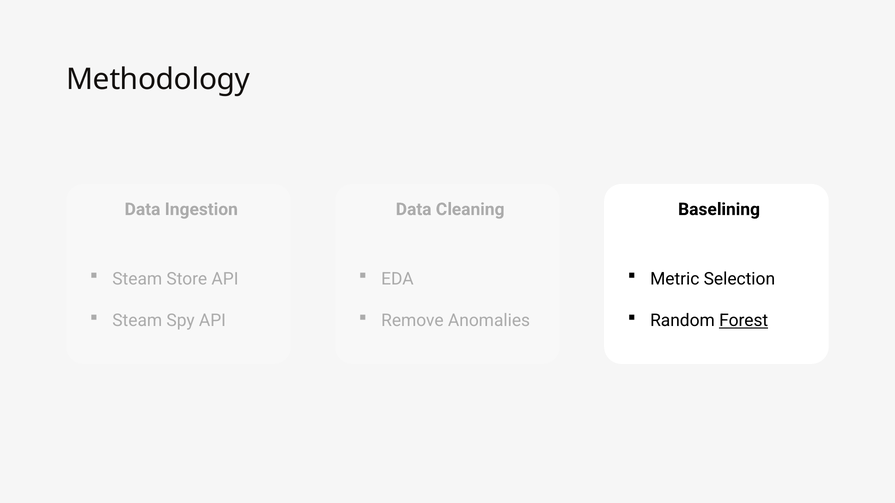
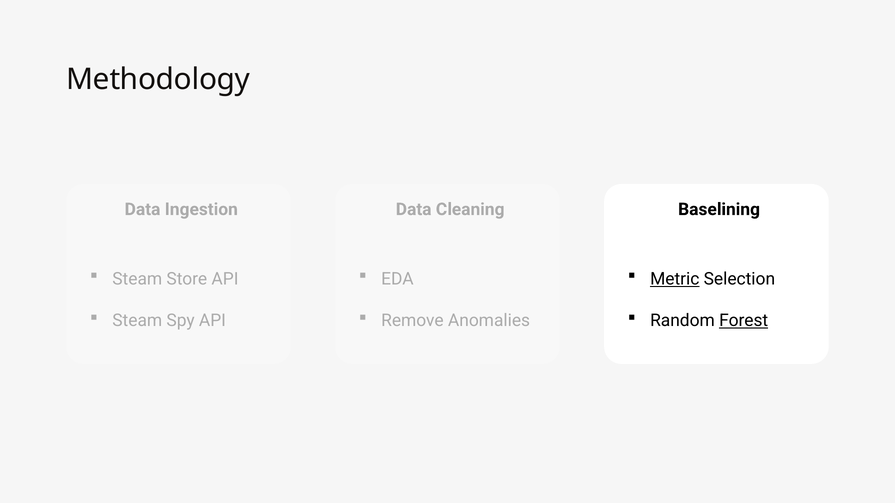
Metric underline: none -> present (675, 279)
